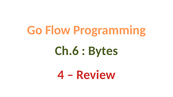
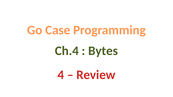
Flow: Flow -> Case (58, 30)
Ch.6: Ch.6 -> Ch.4 (67, 51)
